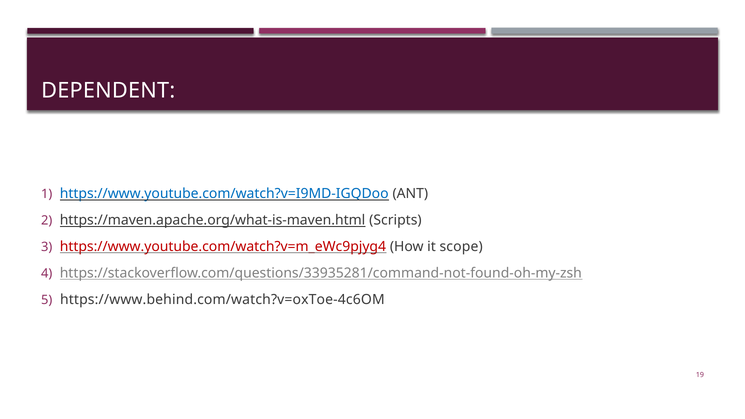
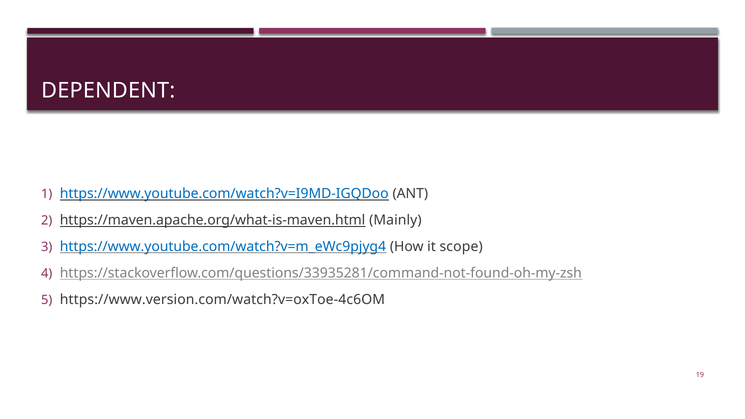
Scripts: Scripts -> Mainly (395, 220)
https://www.youtube.com/watch?v=m_eWc9pjyg4 colour: red -> blue (223, 247)
https://www.behind.com/watch?v=oxToe-4c6OM: https://www.behind.com/watch?v=oxToe-4c6OM -> https://www.version.com/watch?v=oxToe-4c6OM (222, 300)
